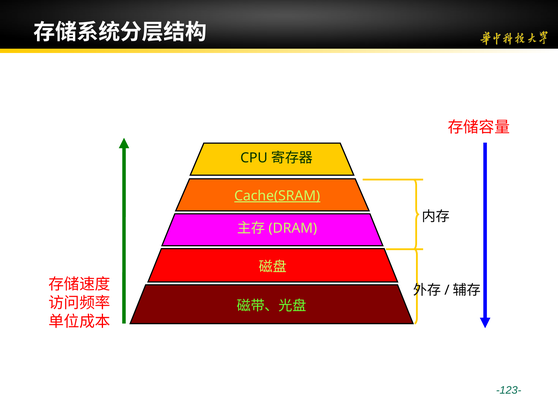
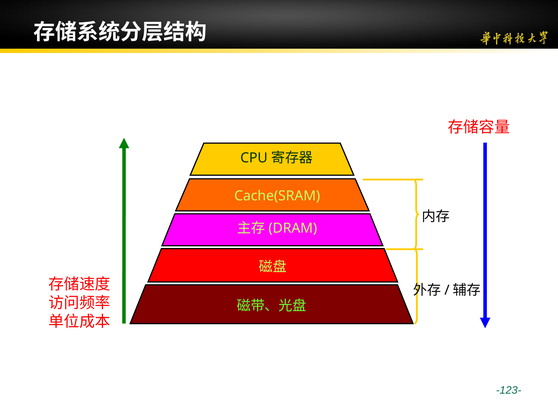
Cache(SRAM underline: present -> none (277, 196)
